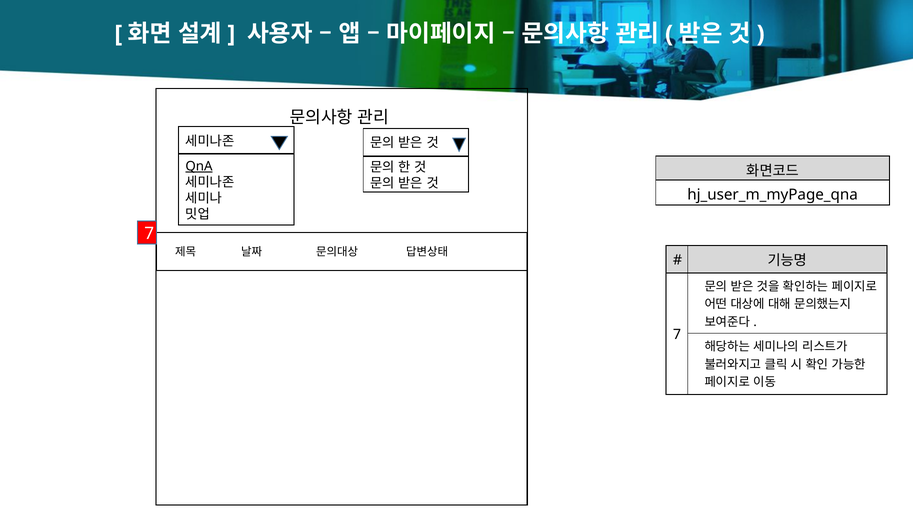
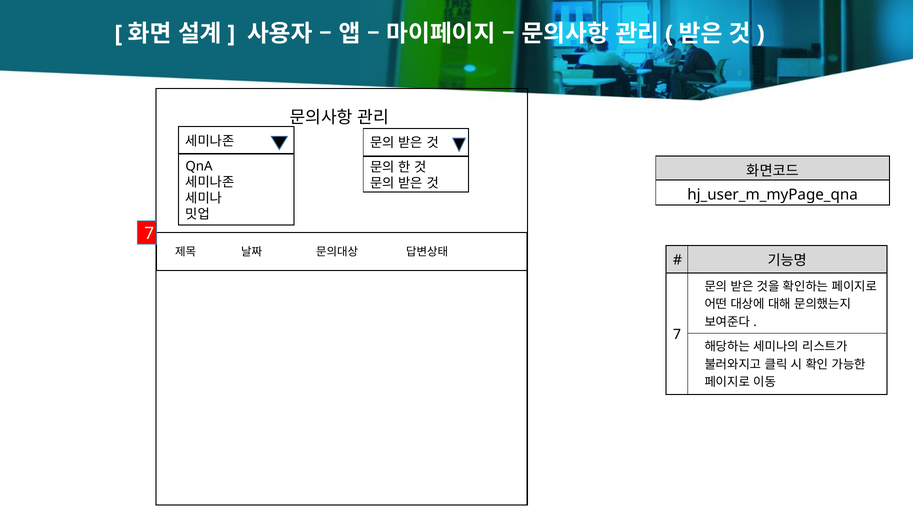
QnA underline: present -> none (199, 166)
